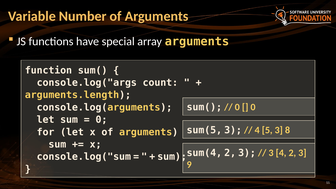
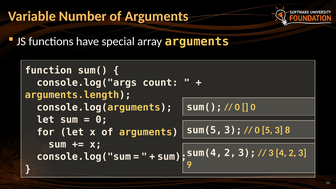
4: 4 -> 0 (257, 130)
